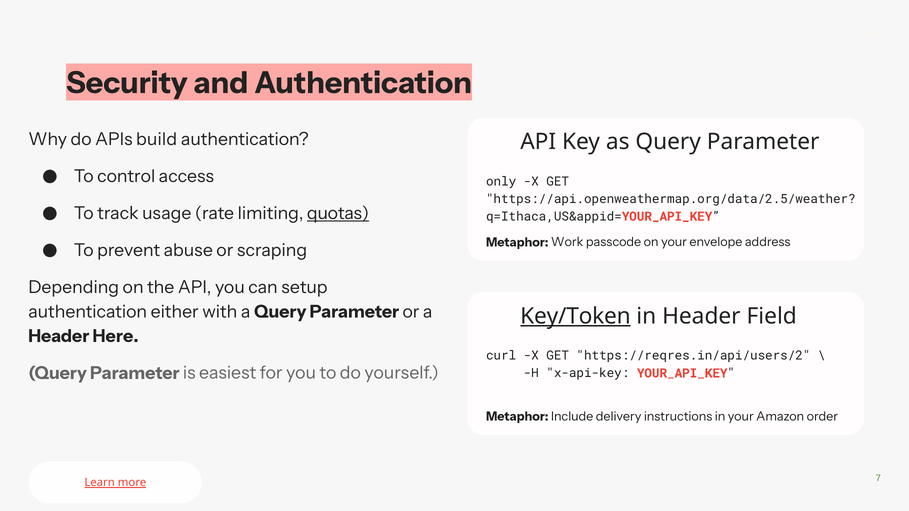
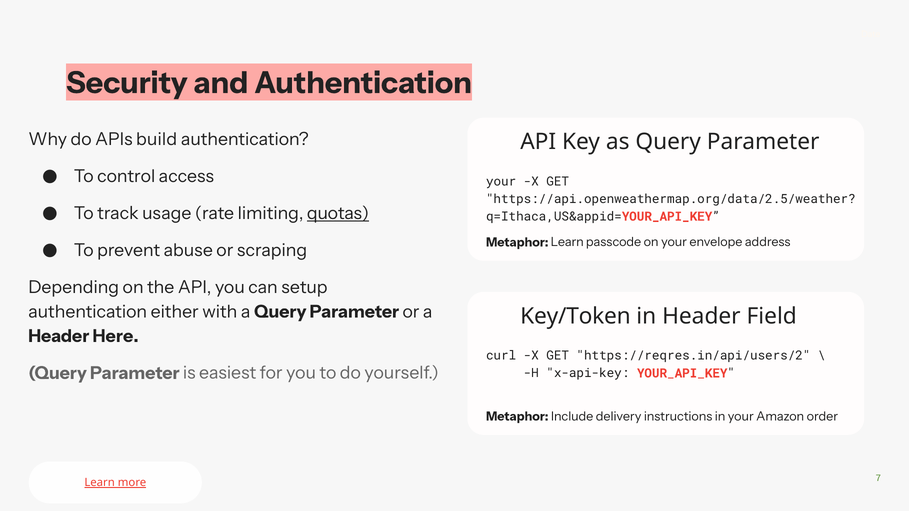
only: only -> your (501, 182)
Metaphor Work: Work -> Learn (567, 242)
Key/Token underline: present -> none (575, 316)
